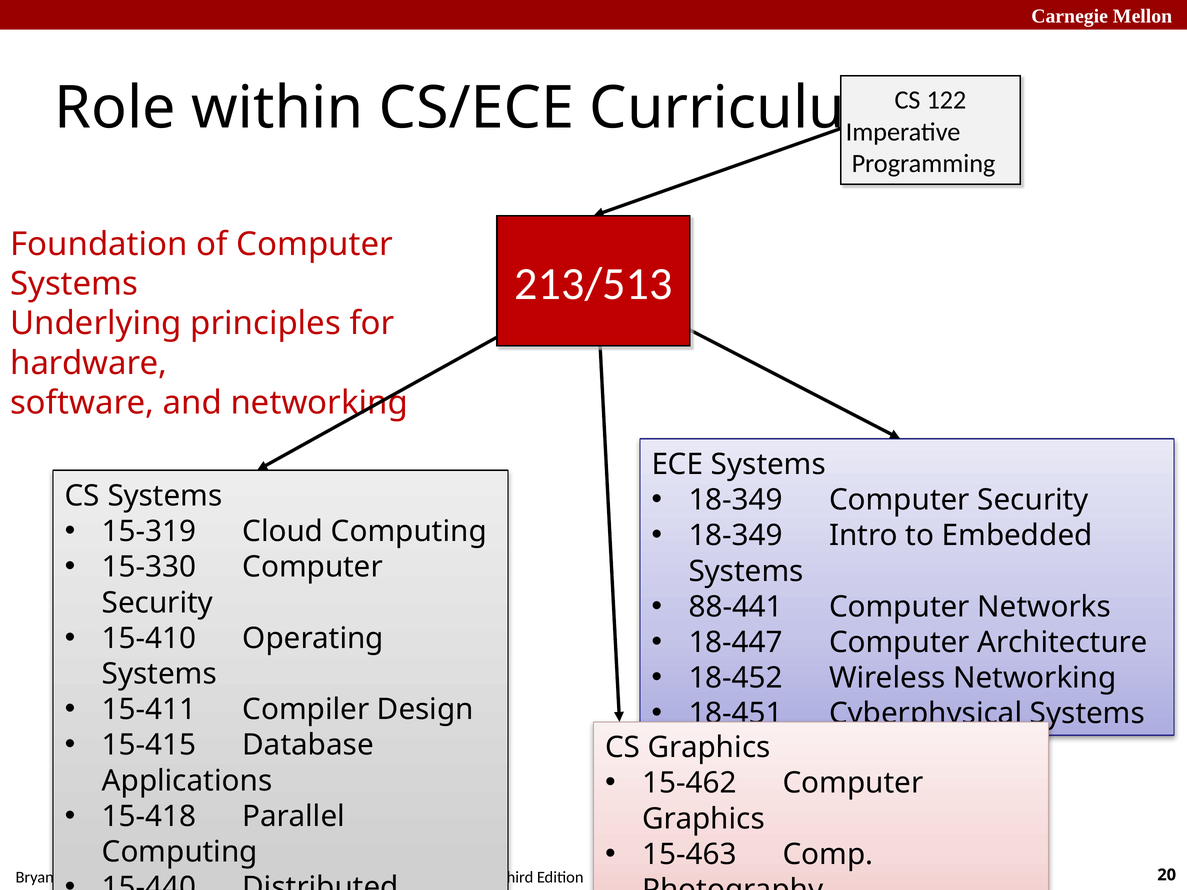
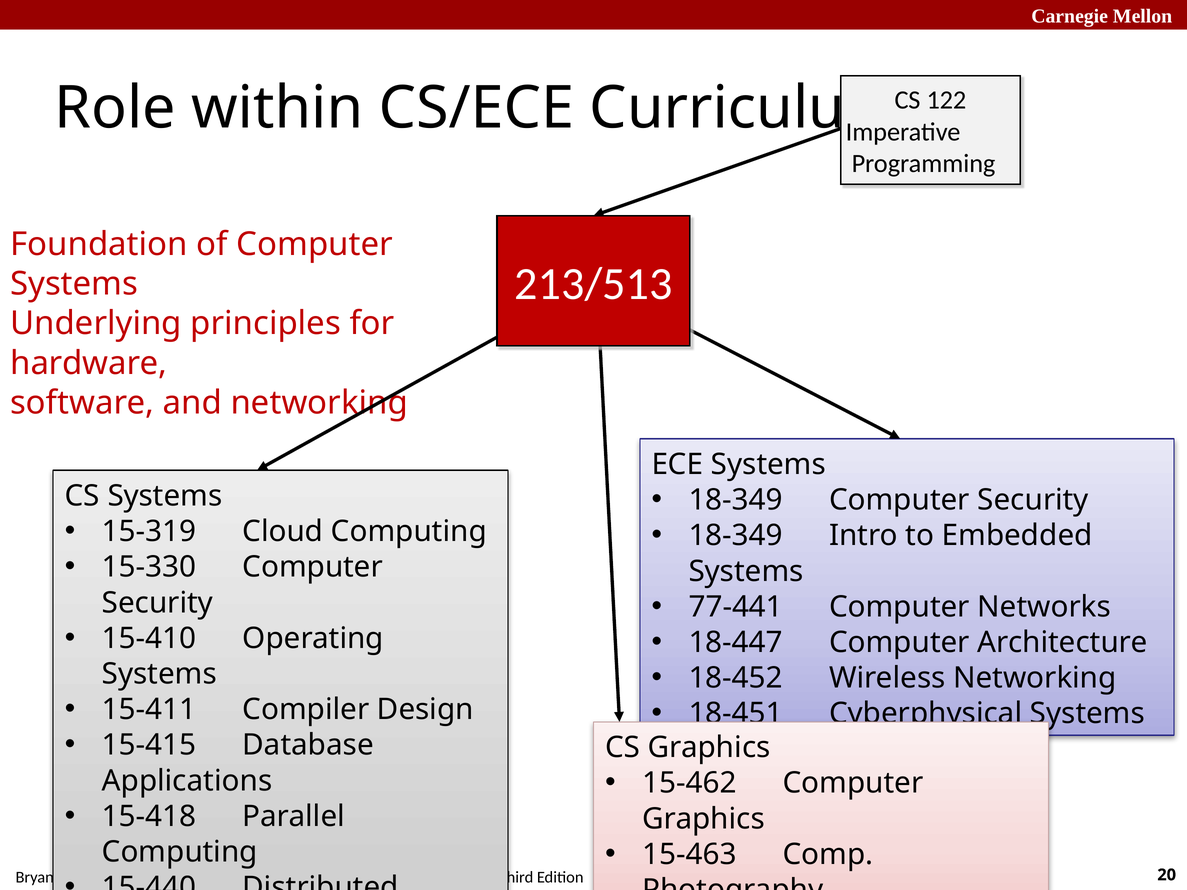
88-441: 88-441 -> 77-441 (736, 607)
